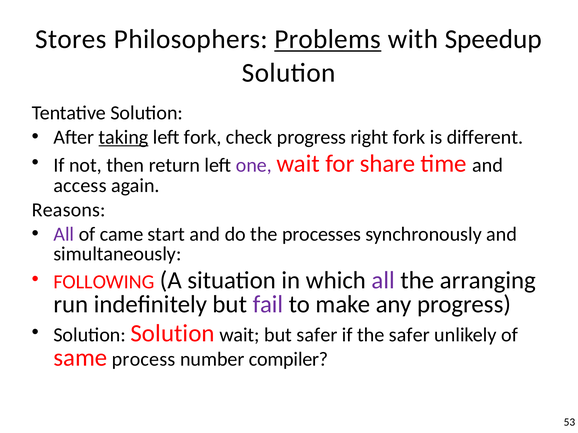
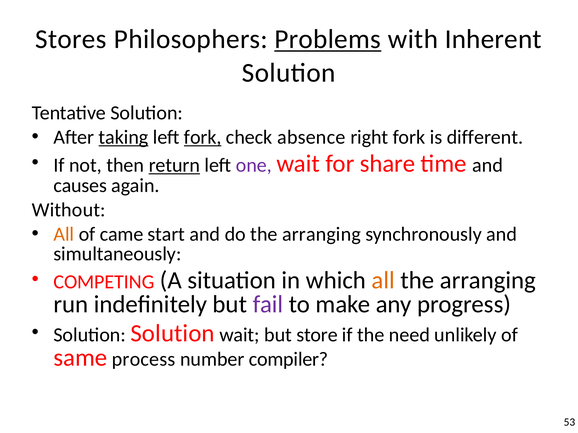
Speedup: Speedup -> Inherent (493, 39)
fork underline: none -> present (203, 137)
check progress: progress -> absence (311, 137)
return underline: none -> present (174, 165)
access: access -> causes (80, 186)
Reasons: Reasons -> Without (69, 210)
All colour: purple -> orange (64, 235)
do the processes: processes -> arranging (321, 235)
FOLLOWING: FOLLOWING -> COMPETING (104, 282)
all colour: purple -> orange (383, 281)
but safer: safer -> store (317, 335)
the safer: safer -> need (409, 335)
